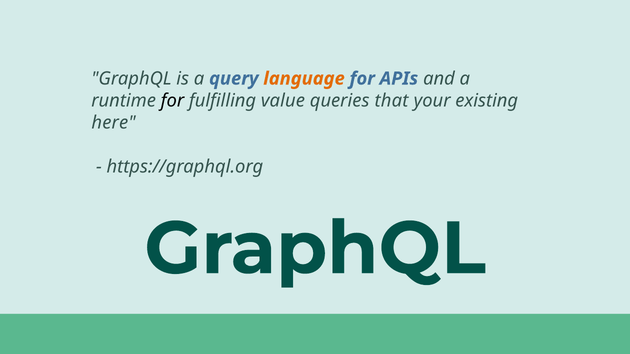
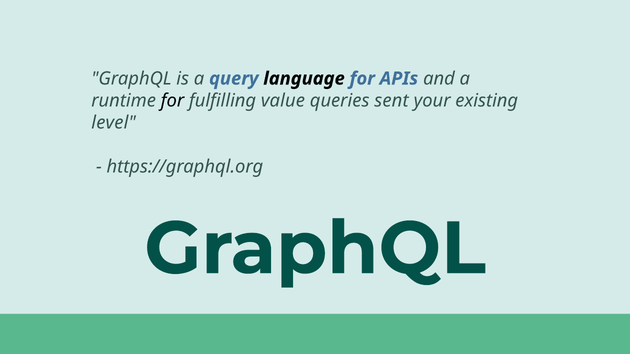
language colour: orange -> black (304, 79)
that: that -> sent (391, 101)
here: here -> level (114, 123)
